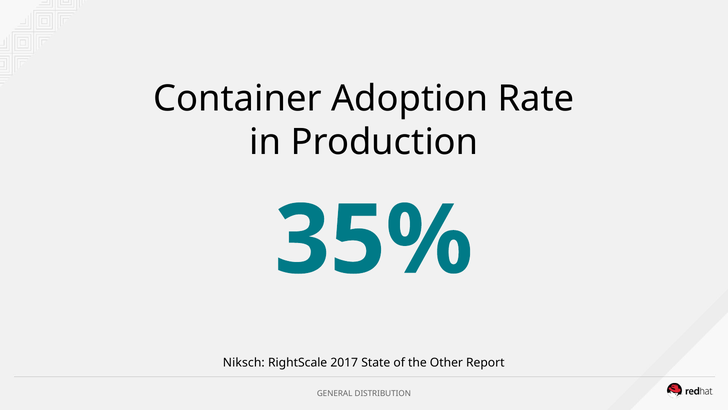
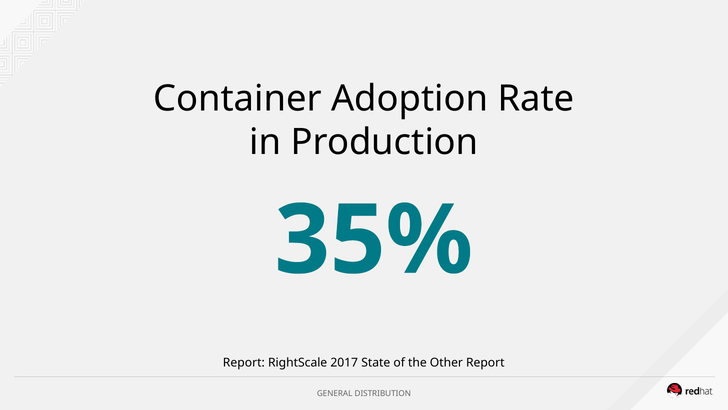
Niksch: Niksch -> Report (244, 362)
